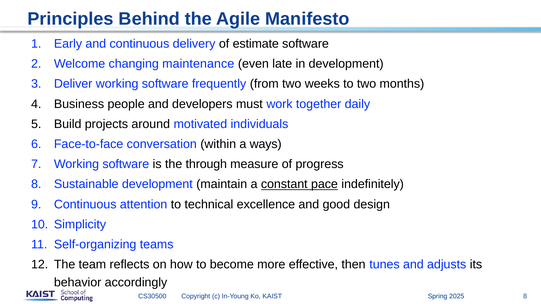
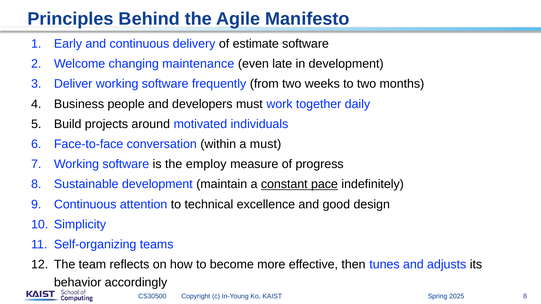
a ways: ways -> must (266, 144)
through: through -> employ (206, 164)
